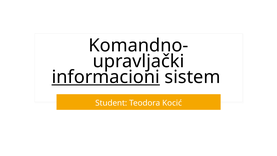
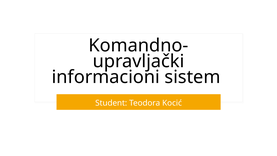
informacioni underline: present -> none (106, 77)
